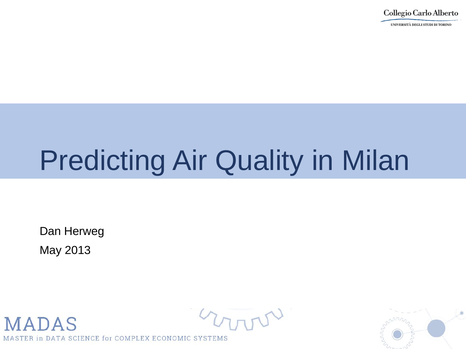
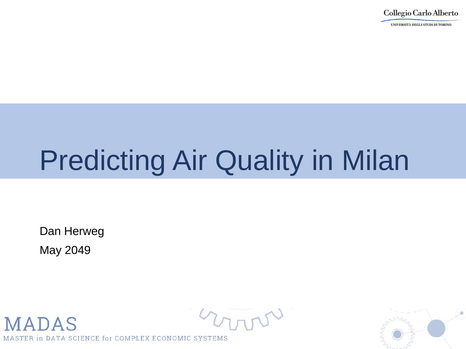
2013: 2013 -> 2049 (78, 251)
